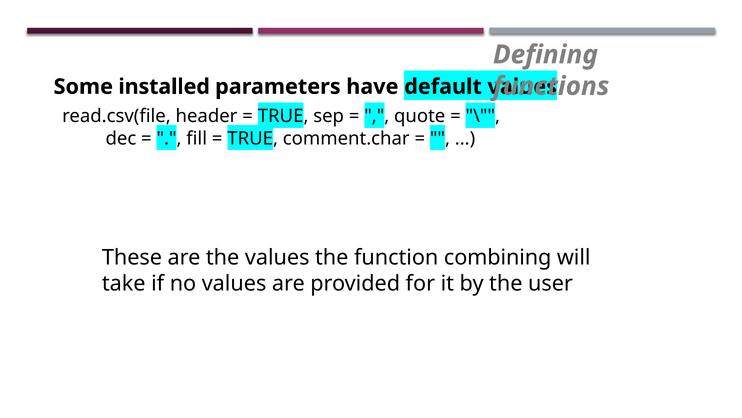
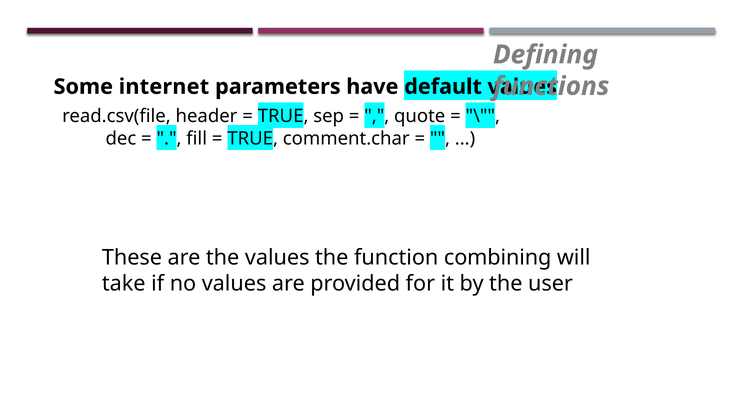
installed: installed -> internet (164, 87)
